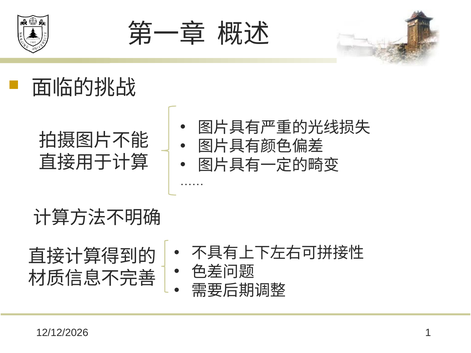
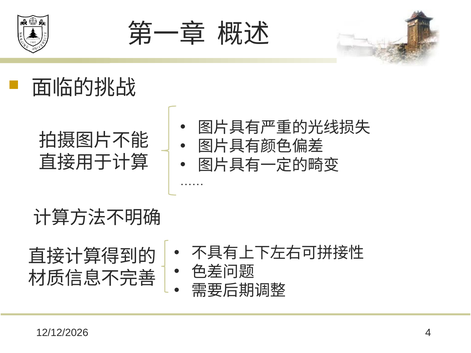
1: 1 -> 4 (428, 333)
